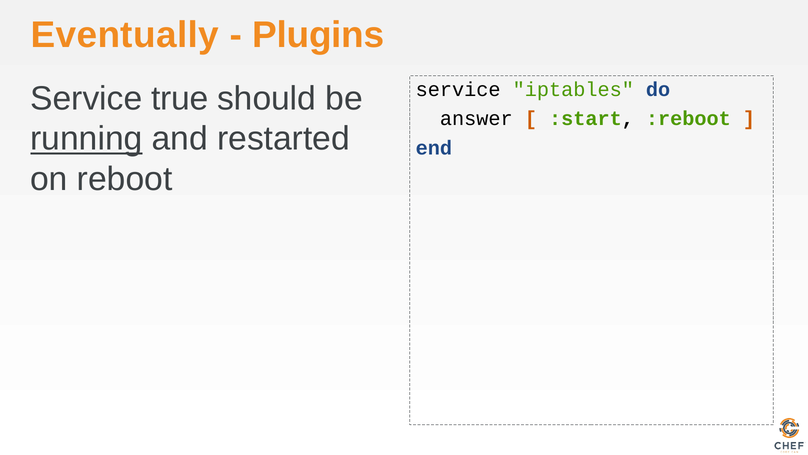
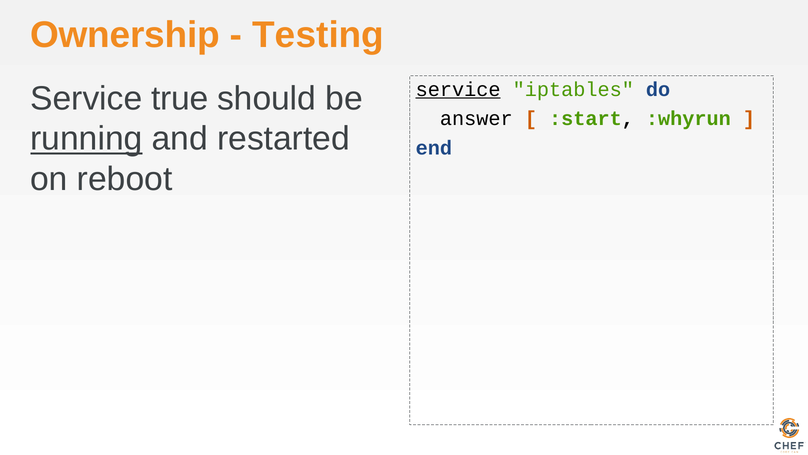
Eventually: Eventually -> Ownership (125, 35)
Plugins: Plugins -> Testing (318, 35)
service underline: none -> present (458, 89)
:reboot: :reboot -> :whyrun (688, 119)
